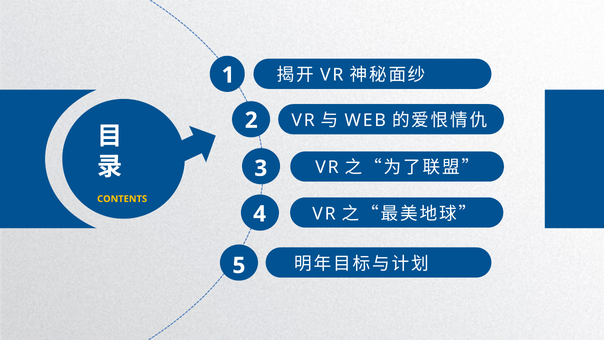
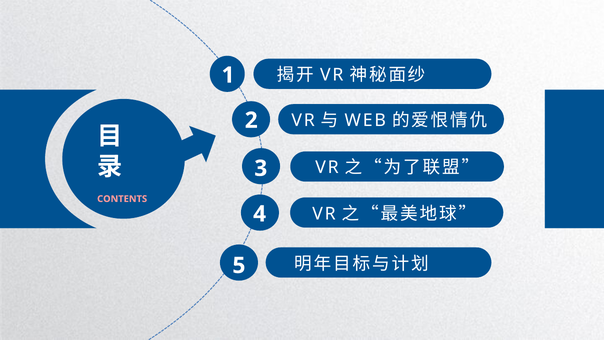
CONTENTS colour: yellow -> pink (122, 199)
